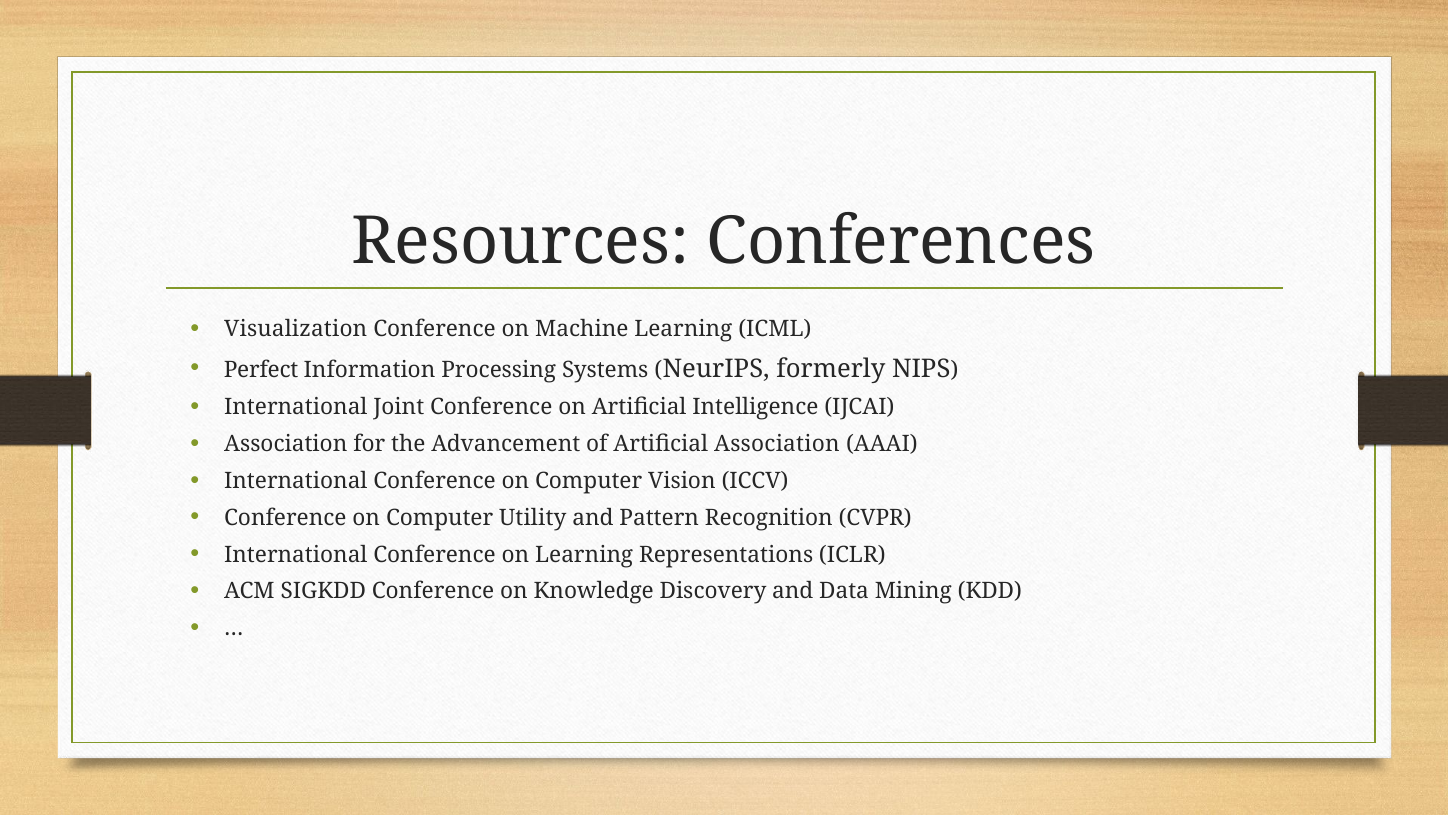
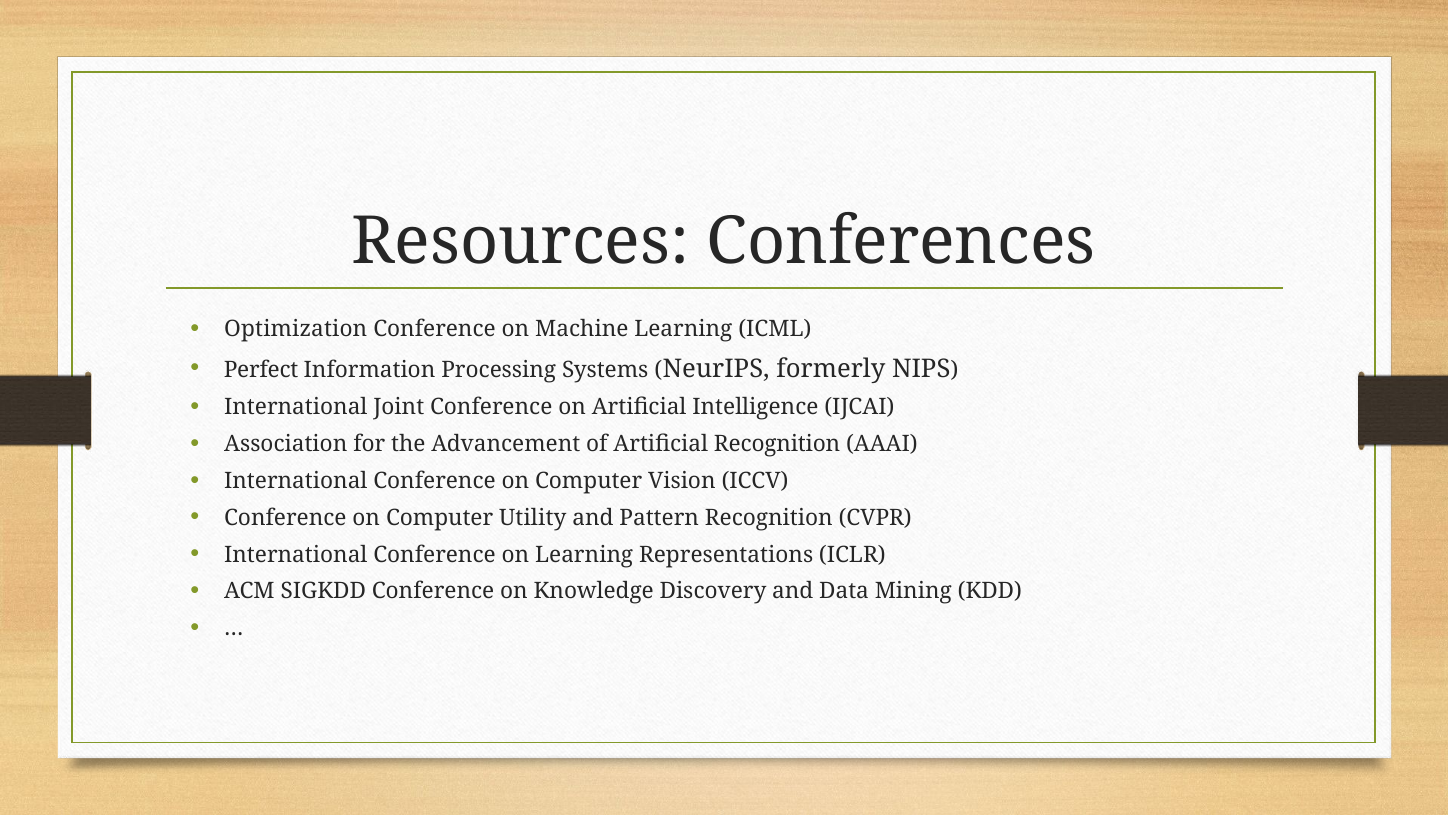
Visualization: Visualization -> Optimization (296, 329)
Artificial Association: Association -> Recognition (777, 444)
